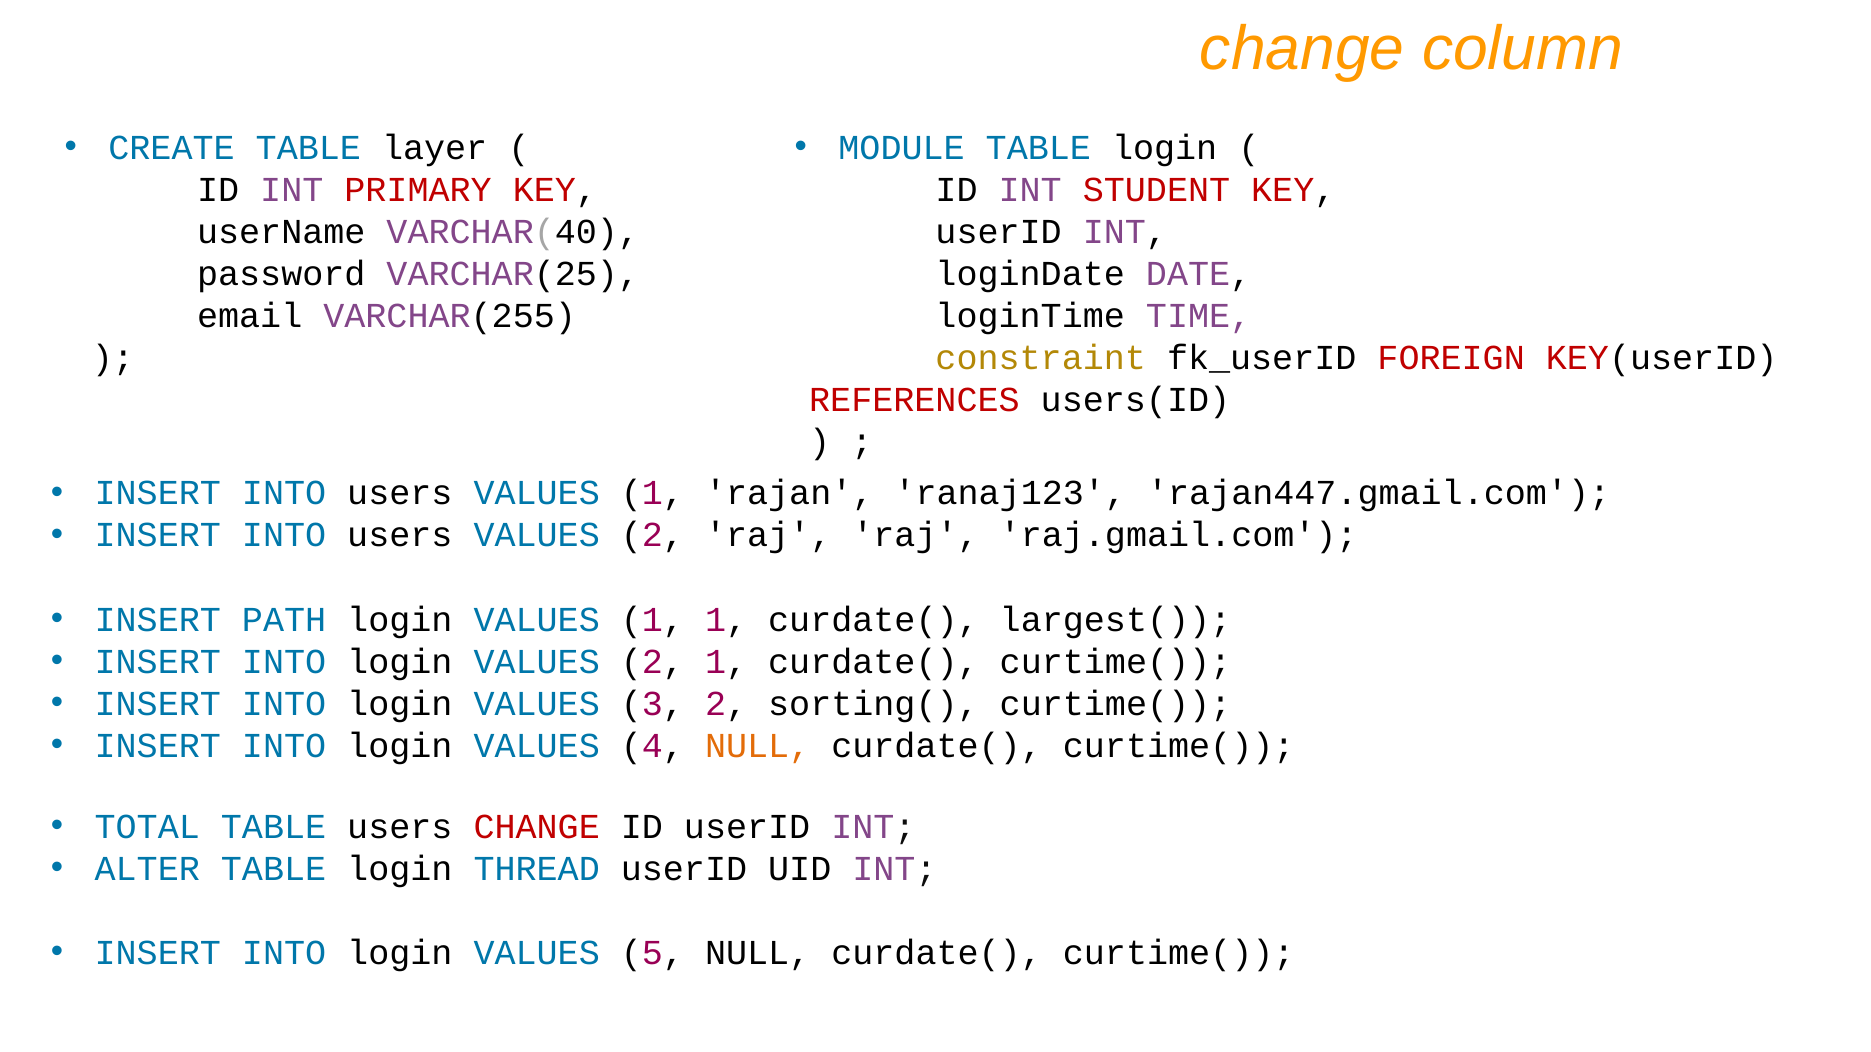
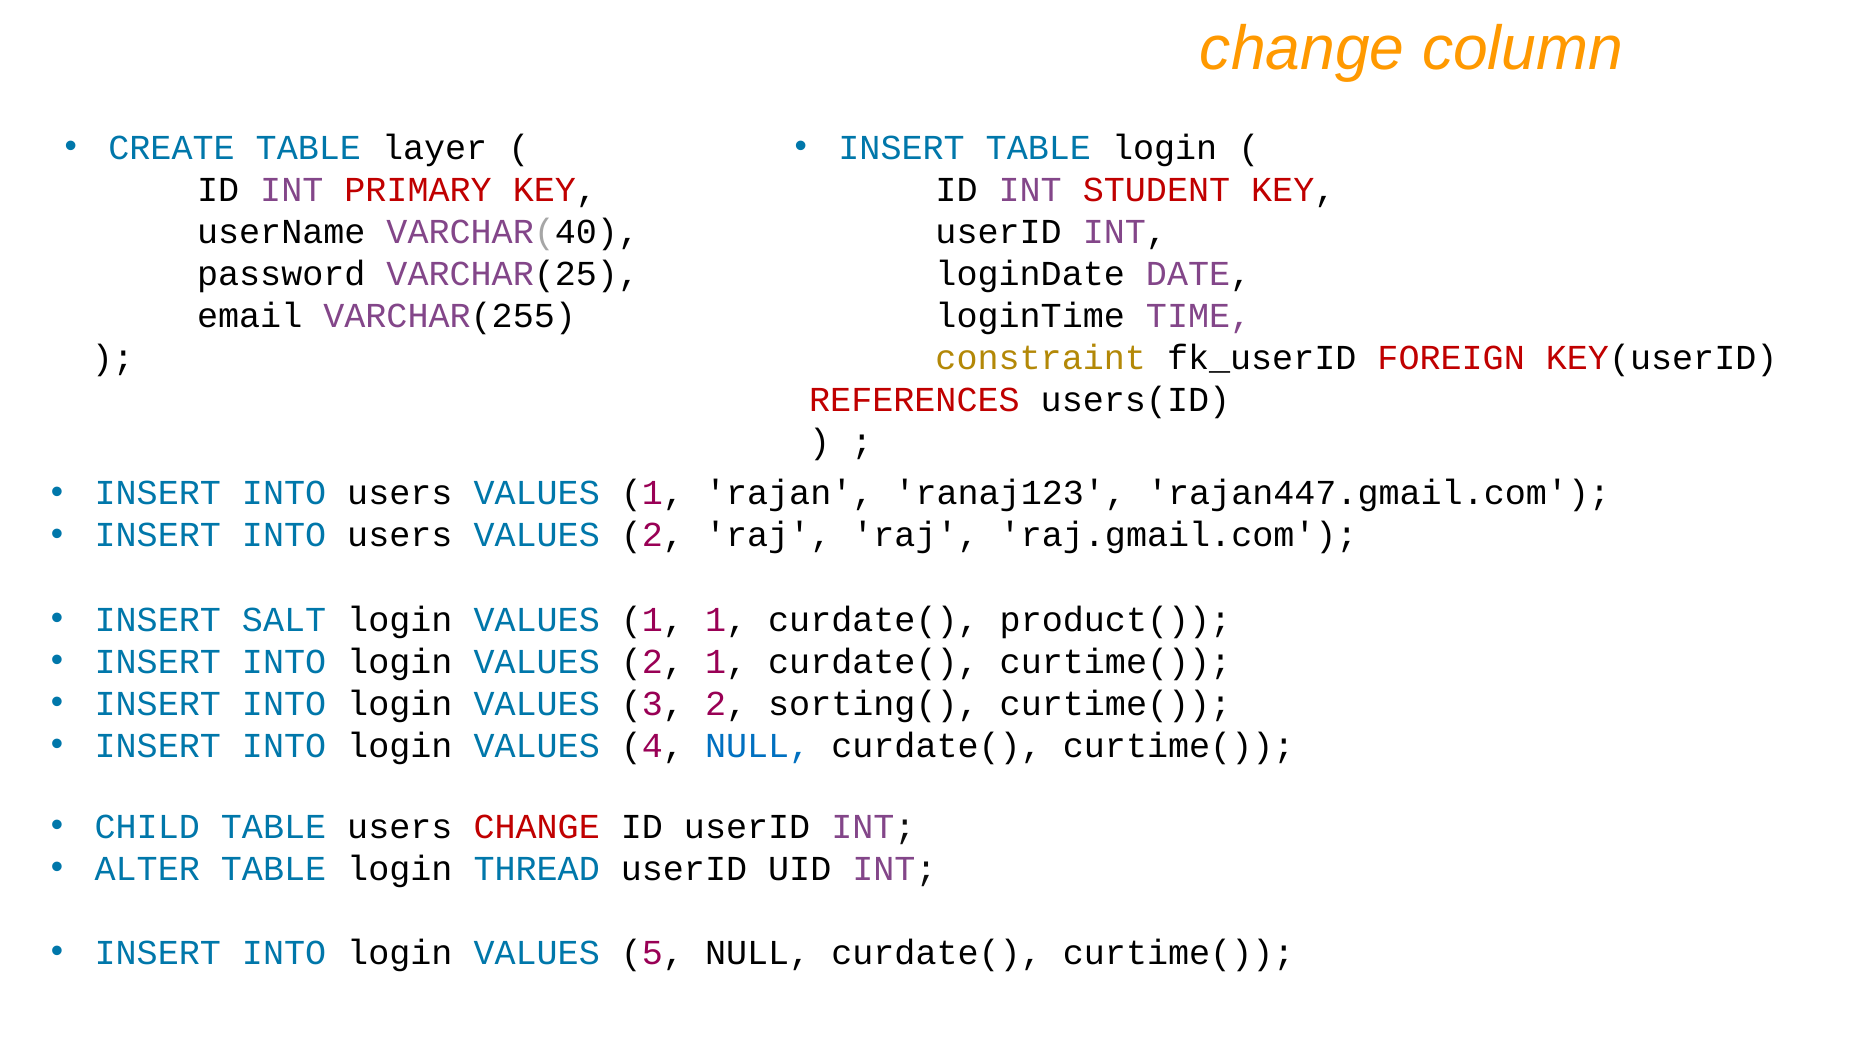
MODULE: MODULE -> INSERT (902, 148)
PATH: PATH -> SALT (284, 620)
largest(: largest( -> product( (1115, 620)
NULL colour: orange -> blue (758, 746)
TOTAL: TOTAL -> CHILD (147, 827)
